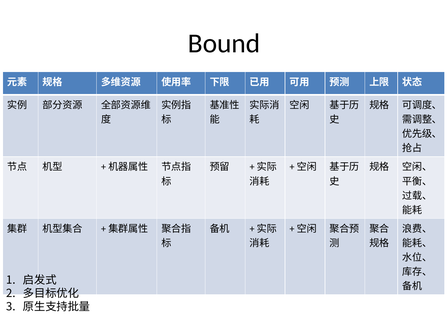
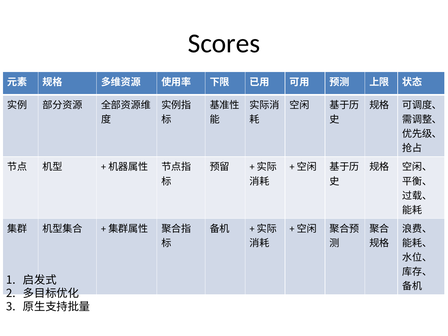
Bound: Bound -> Scores (224, 43)
